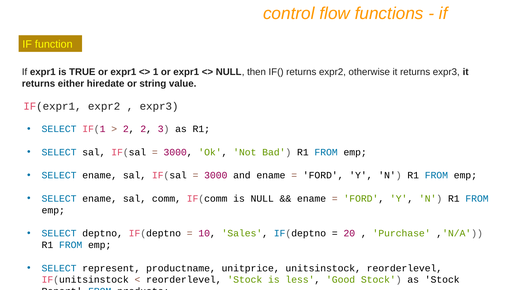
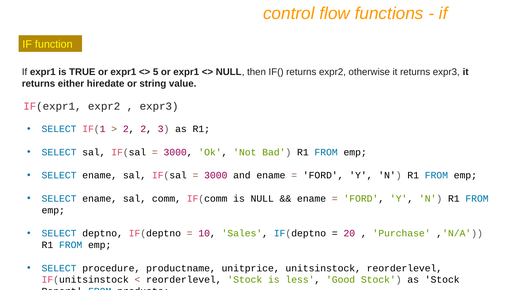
1: 1 -> 5 (156, 72)
represent: represent -> procedure (111, 268)
